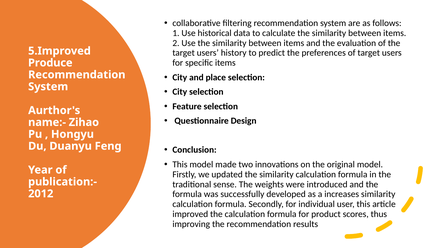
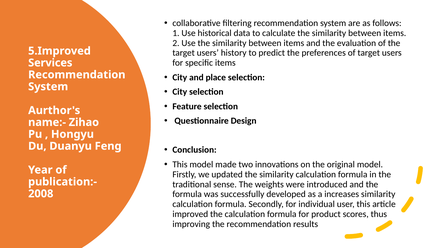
Produce: Produce -> Services (50, 63)
2012: 2012 -> 2008 (41, 194)
